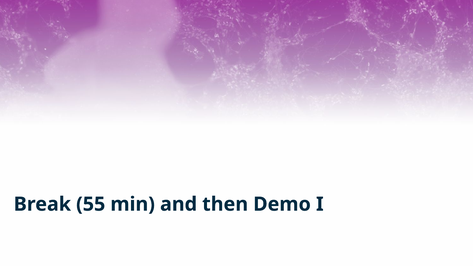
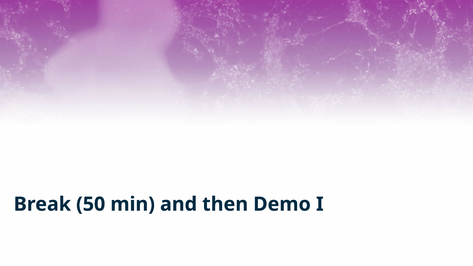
55: 55 -> 50 (91, 204)
